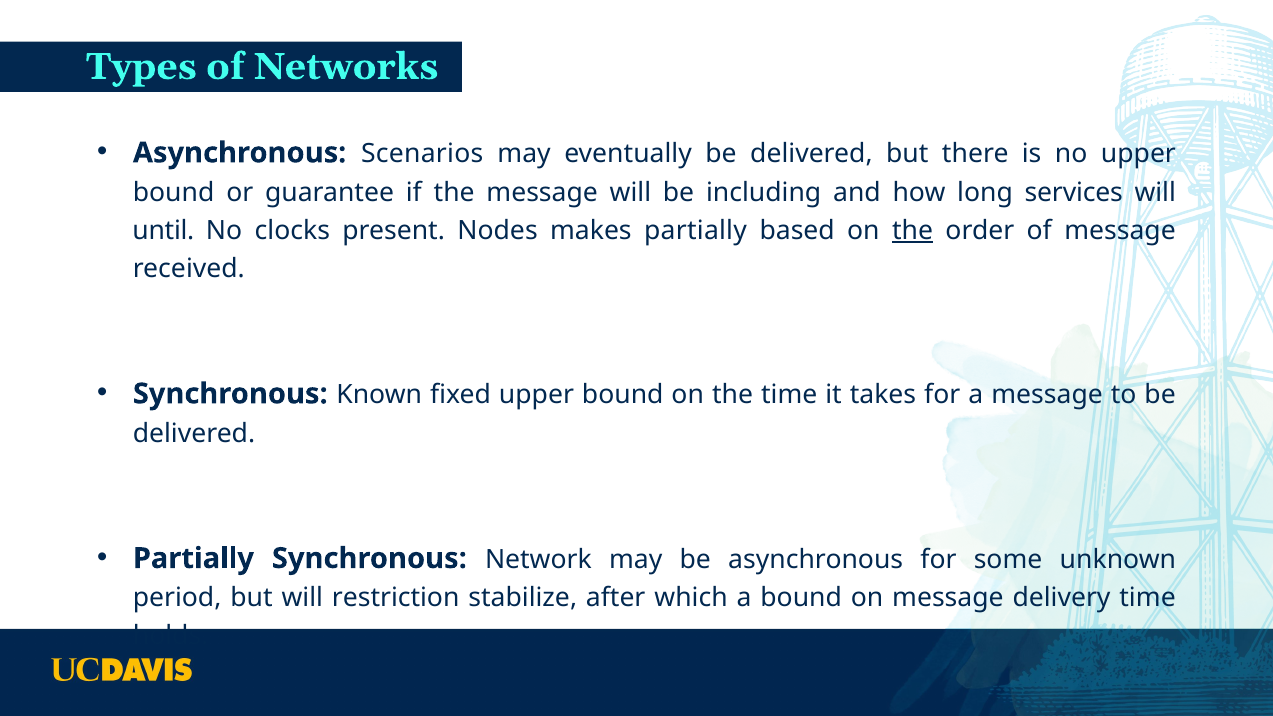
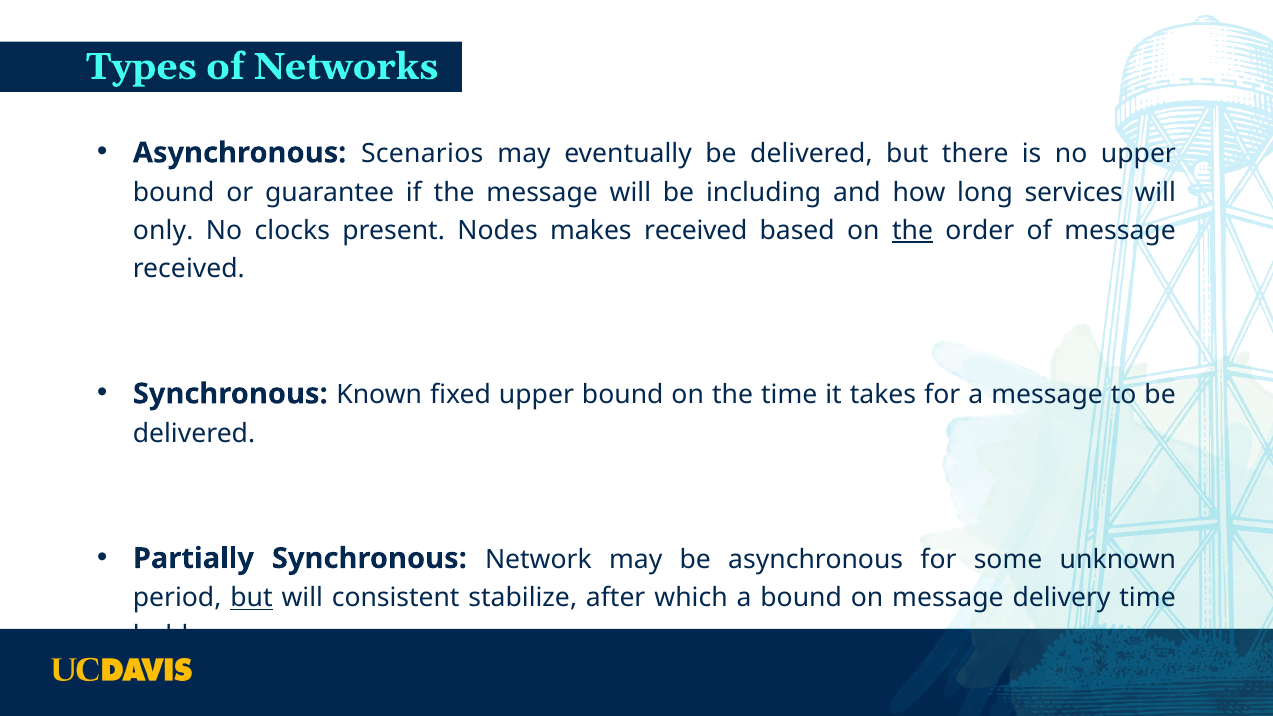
until: until -> only (163, 231)
makes partially: partially -> received (696, 231)
but underline: none -> present (251, 598)
restriction: restriction -> consistent (396, 598)
